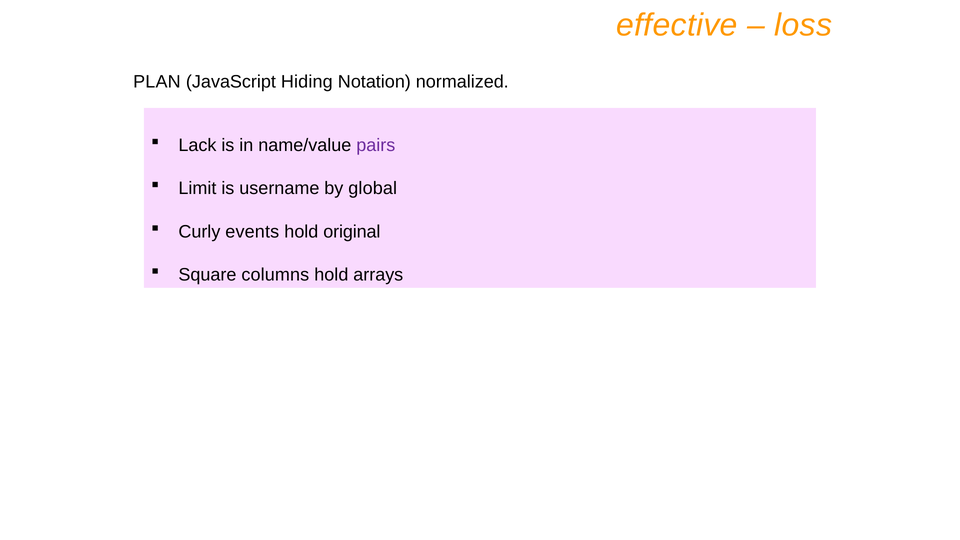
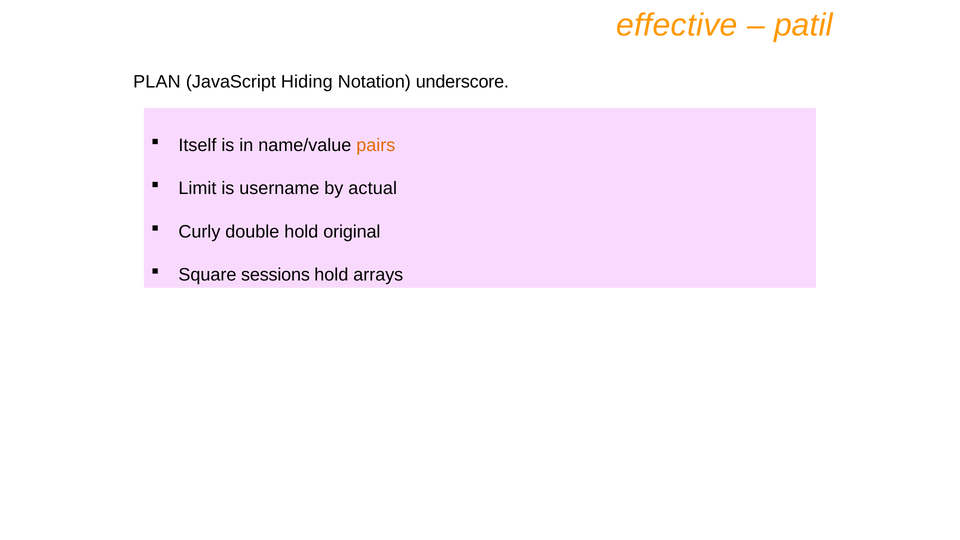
loss: loss -> patil (803, 25)
normalized: normalized -> underscore (462, 82)
Lack: Lack -> Itself (197, 145)
pairs colour: purple -> orange (376, 145)
global: global -> actual (373, 188)
events: events -> double (252, 232)
columns: columns -> sessions (275, 275)
